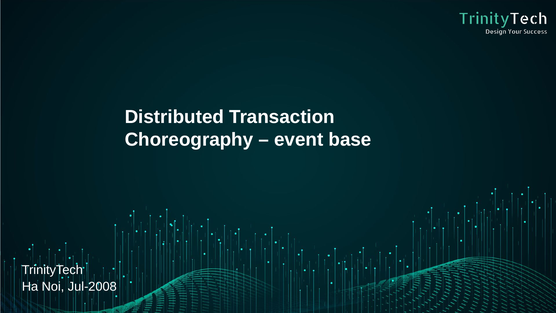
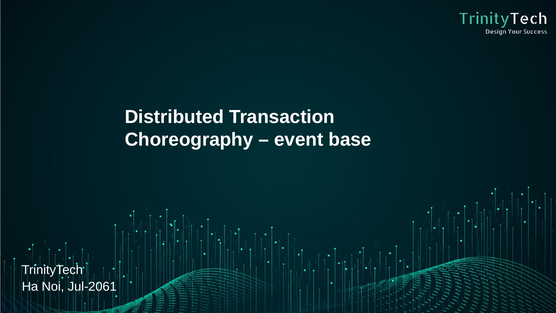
Jul-2008: Jul-2008 -> Jul-2061 (92, 287)
